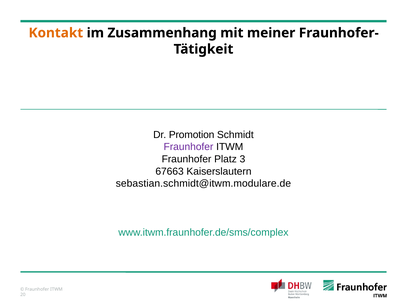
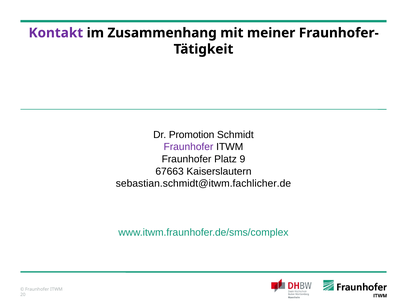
Kontakt colour: orange -> purple (56, 33)
3: 3 -> 9 (242, 159)
sebastian.schmidt@itwm.modulare.de: sebastian.schmidt@itwm.modulare.de -> sebastian.schmidt@itwm.fachlicher.de (203, 184)
